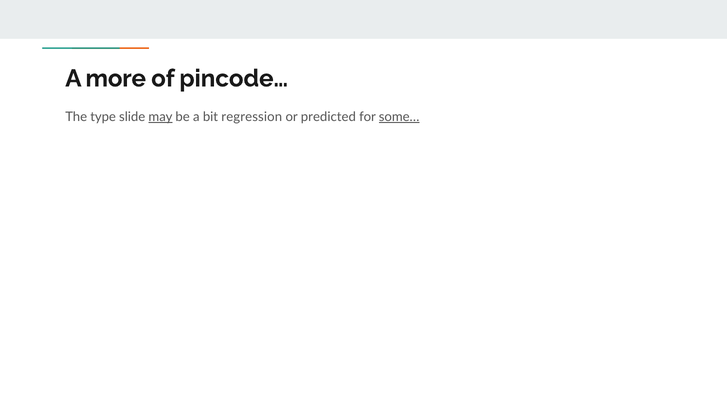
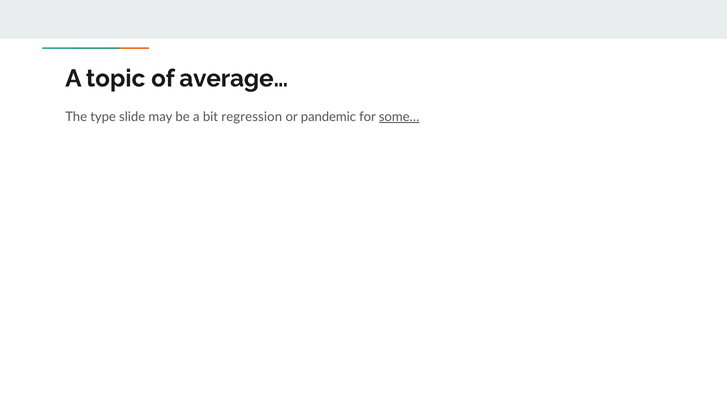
more: more -> topic (116, 78)
pincode…: pincode… -> average… (234, 78)
may underline: present -> none (161, 117)
predicted: predicted -> pandemic (328, 117)
